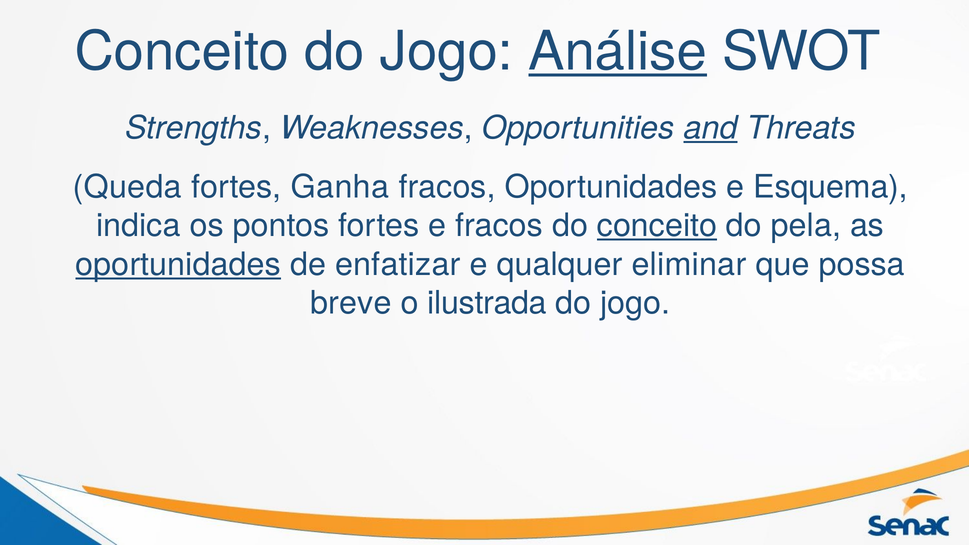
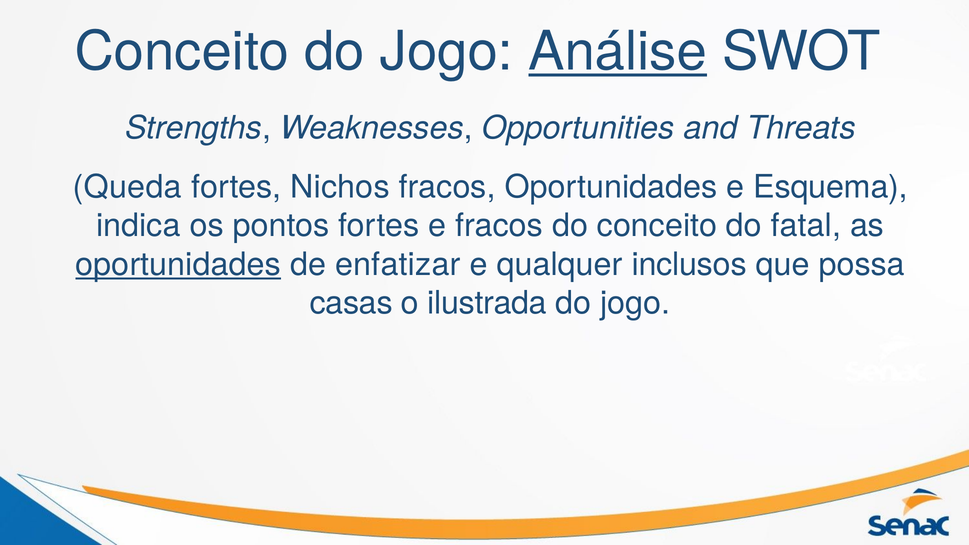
and underline: present -> none (711, 128)
Ganha: Ganha -> Nichos (340, 187)
conceito underline: present -> none (657, 226)
pela: pela -> fatal (806, 226)
eliminar: eliminar -> inclusos (689, 265)
breve: breve -> casas (351, 303)
